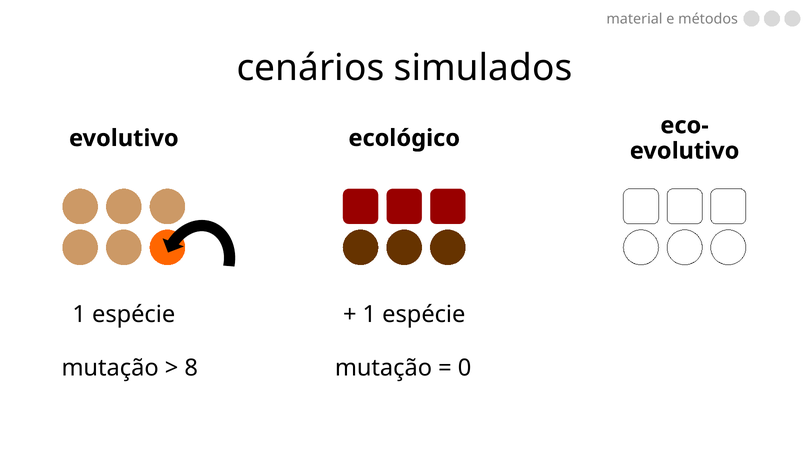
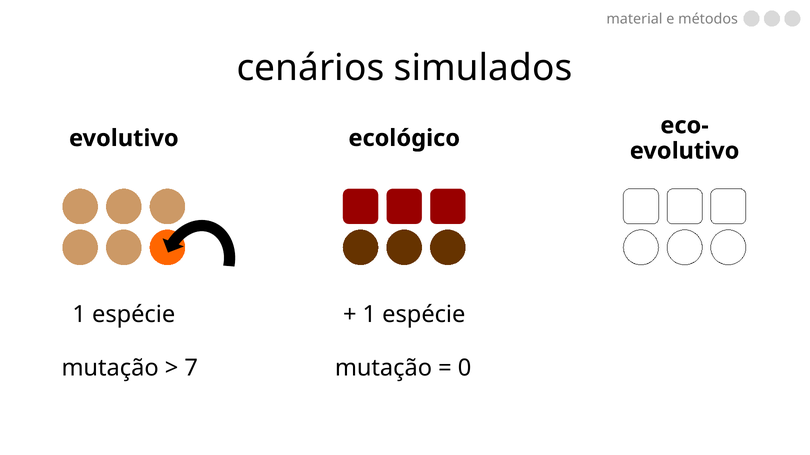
8: 8 -> 7 (191, 369)
